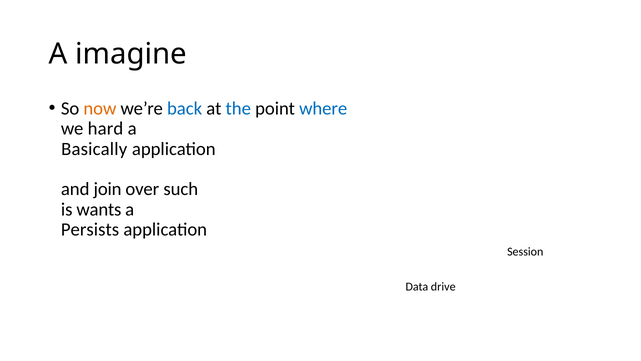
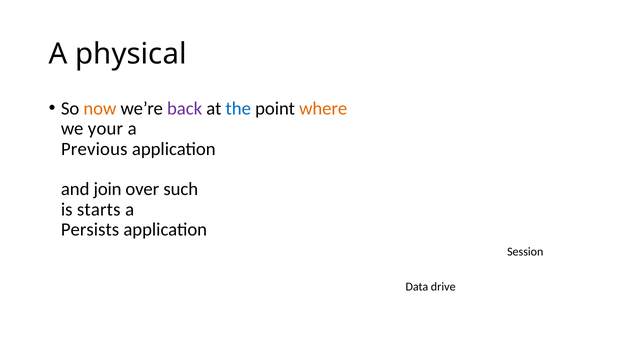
imagine: imagine -> physical (131, 54)
back colour: blue -> purple (185, 108)
where colour: blue -> orange (323, 108)
hard: hard -> your (105, 128)
Basically: Basically -> Previous (94, 149)
wants: wants -> starts (99, 209)
